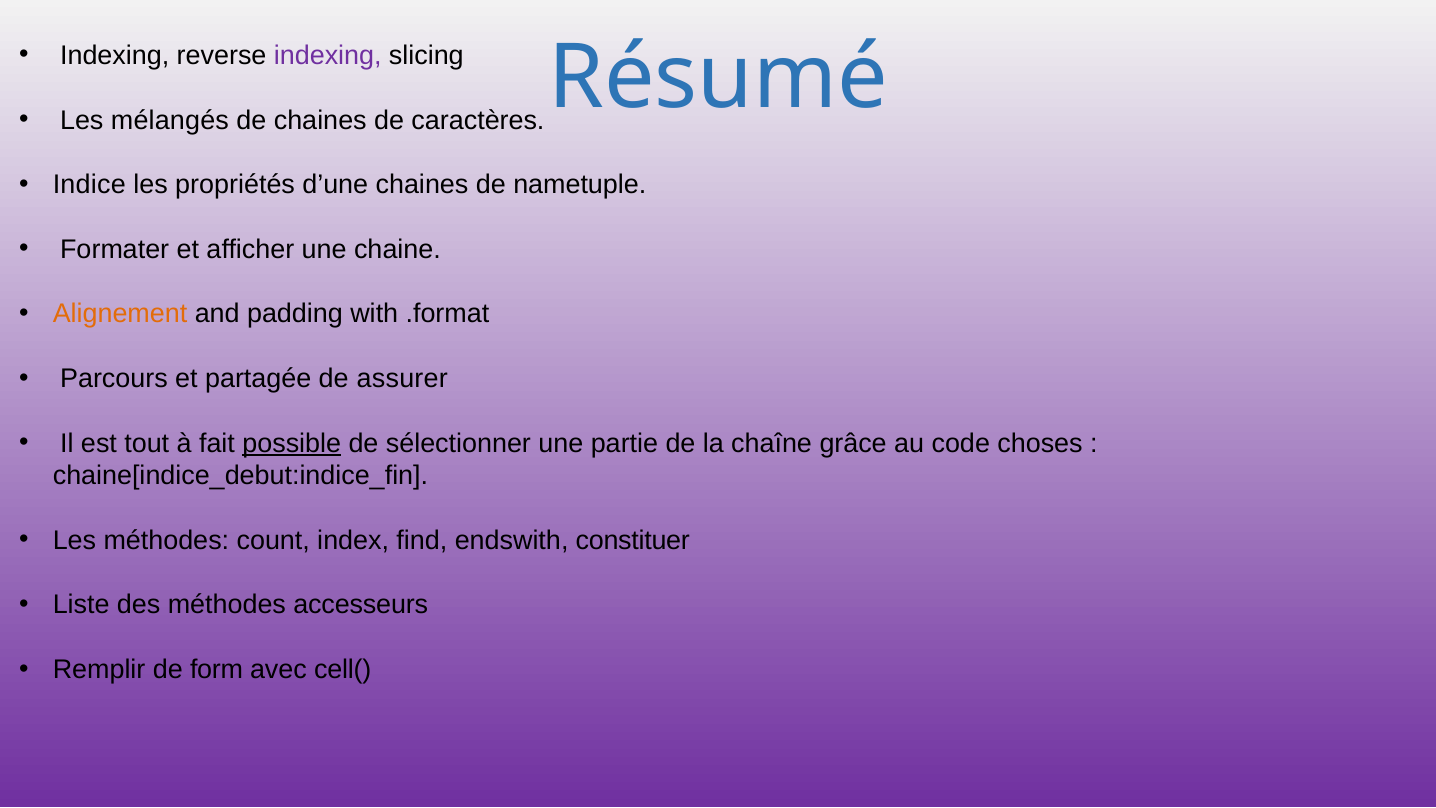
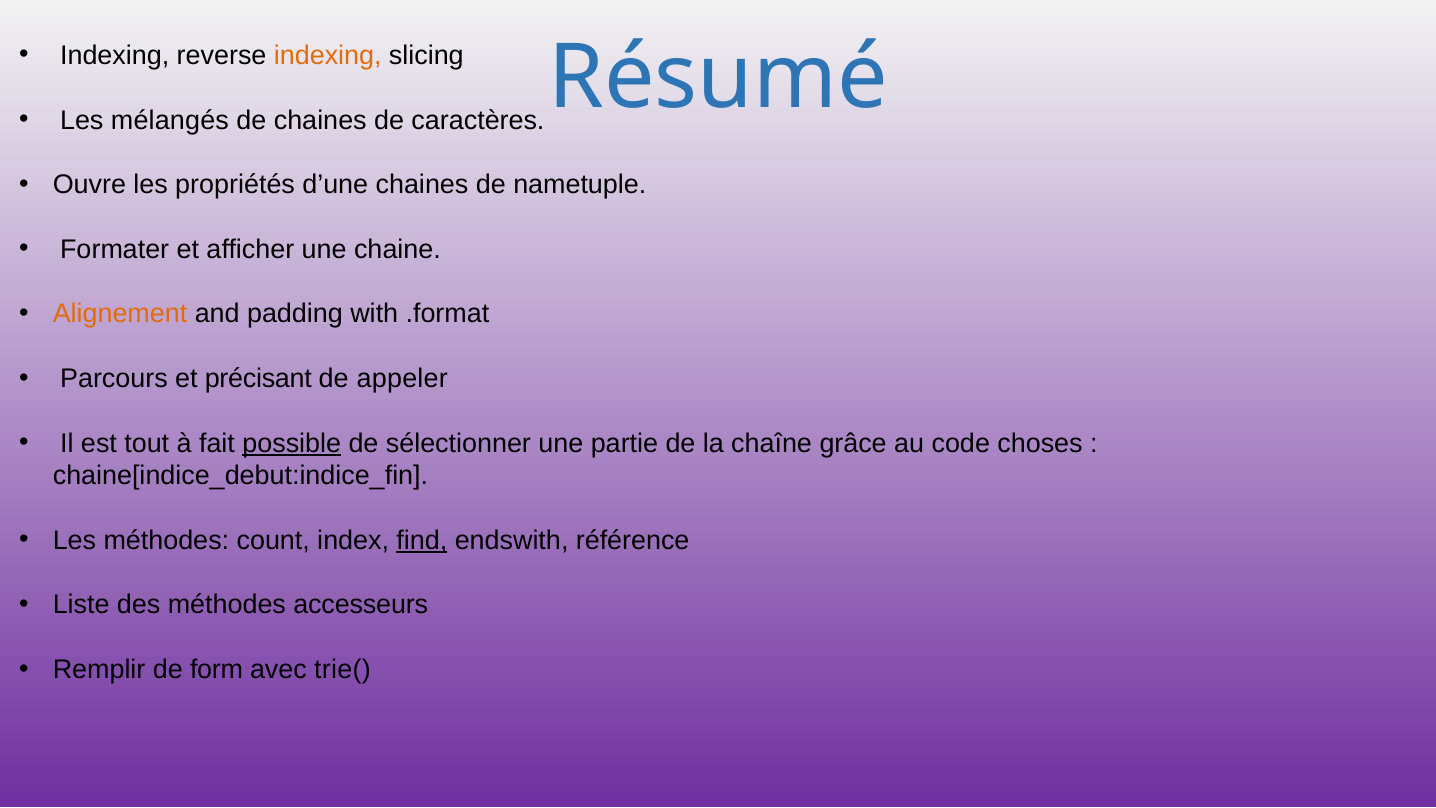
indexing colour: purple -> orange (328, 56)
Indice: Indice -> Ouvre (89, 185)
partagée: partagée -> précisant (258, 379)
assurer: assurer -> appeler (402, 379)
find underline: none -> present (422, 540)
constituer: constituer -> référence (633, 540)
cell(: cell( -> trie( (342, 669)
